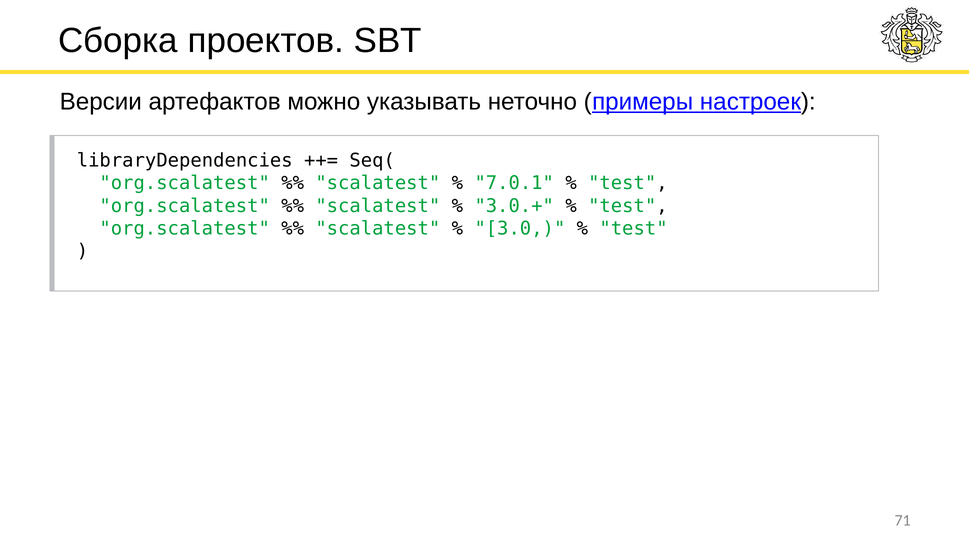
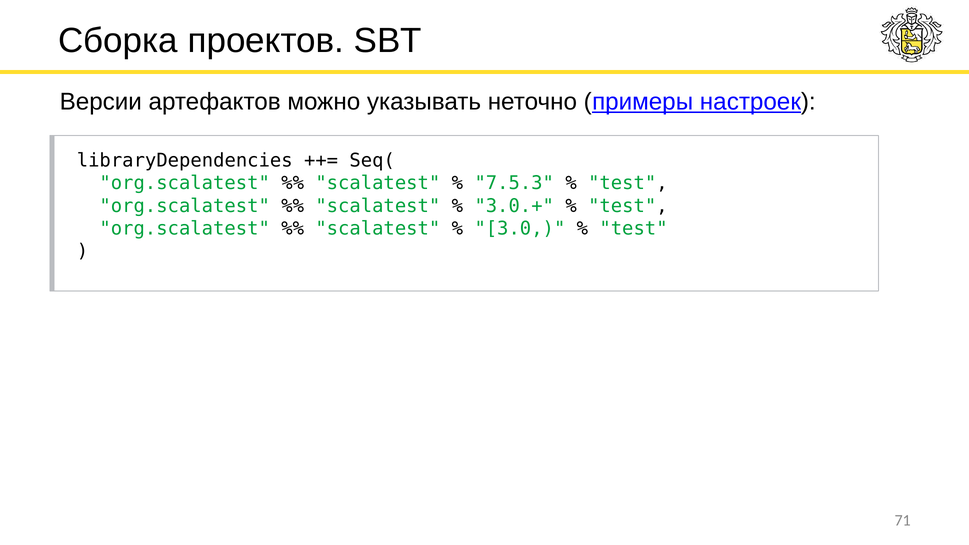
7.0.1: 7.0.1 -> 7.5.3 (514, 183)
